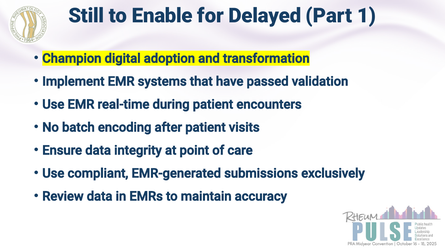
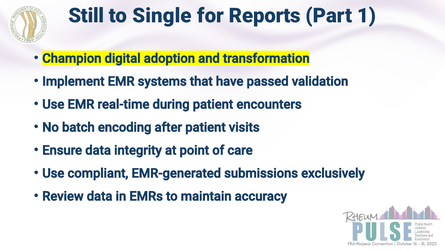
Enable: Enable -> Single (162, 16)
Delayed: Delayed -> Reports (265, 16)
